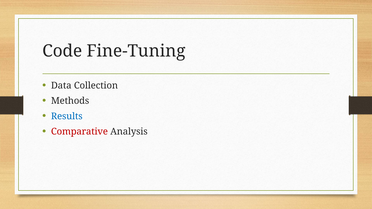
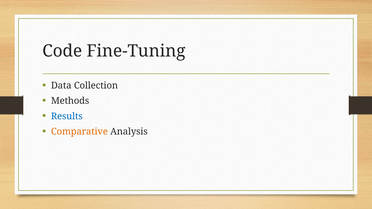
Comparative colour: red -> orange (79, 132)
